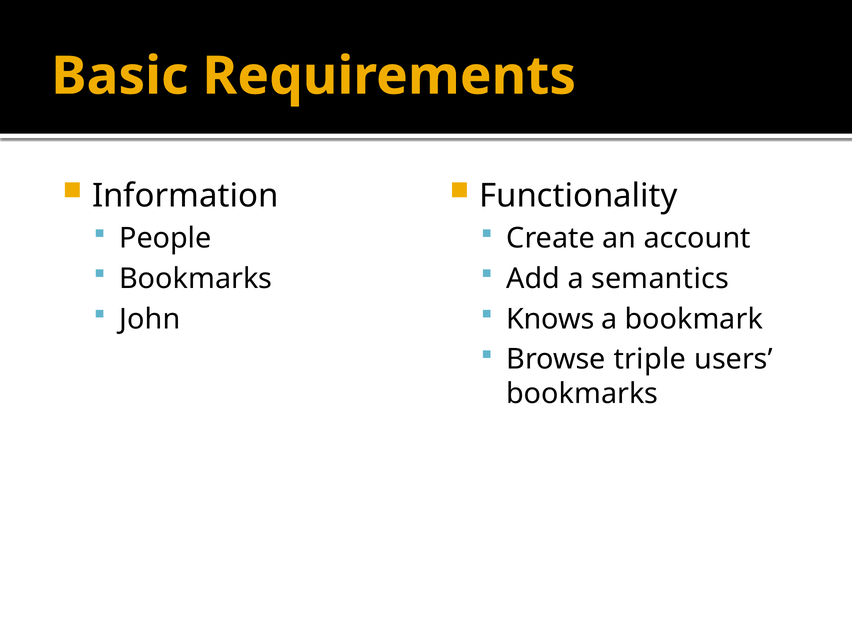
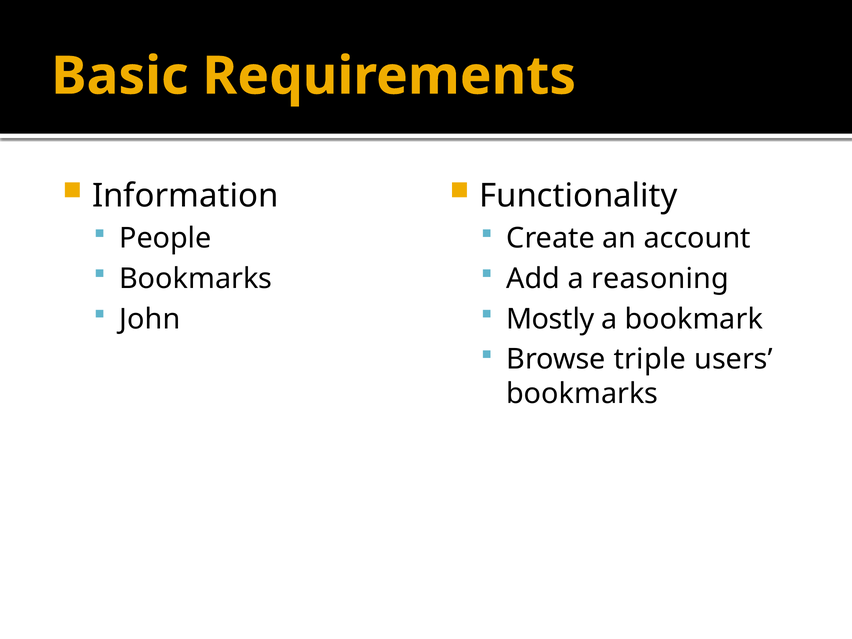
semantics: semantics -> reasoning (660, 279)
Knows: Knows -> Mostly (550, 319)
